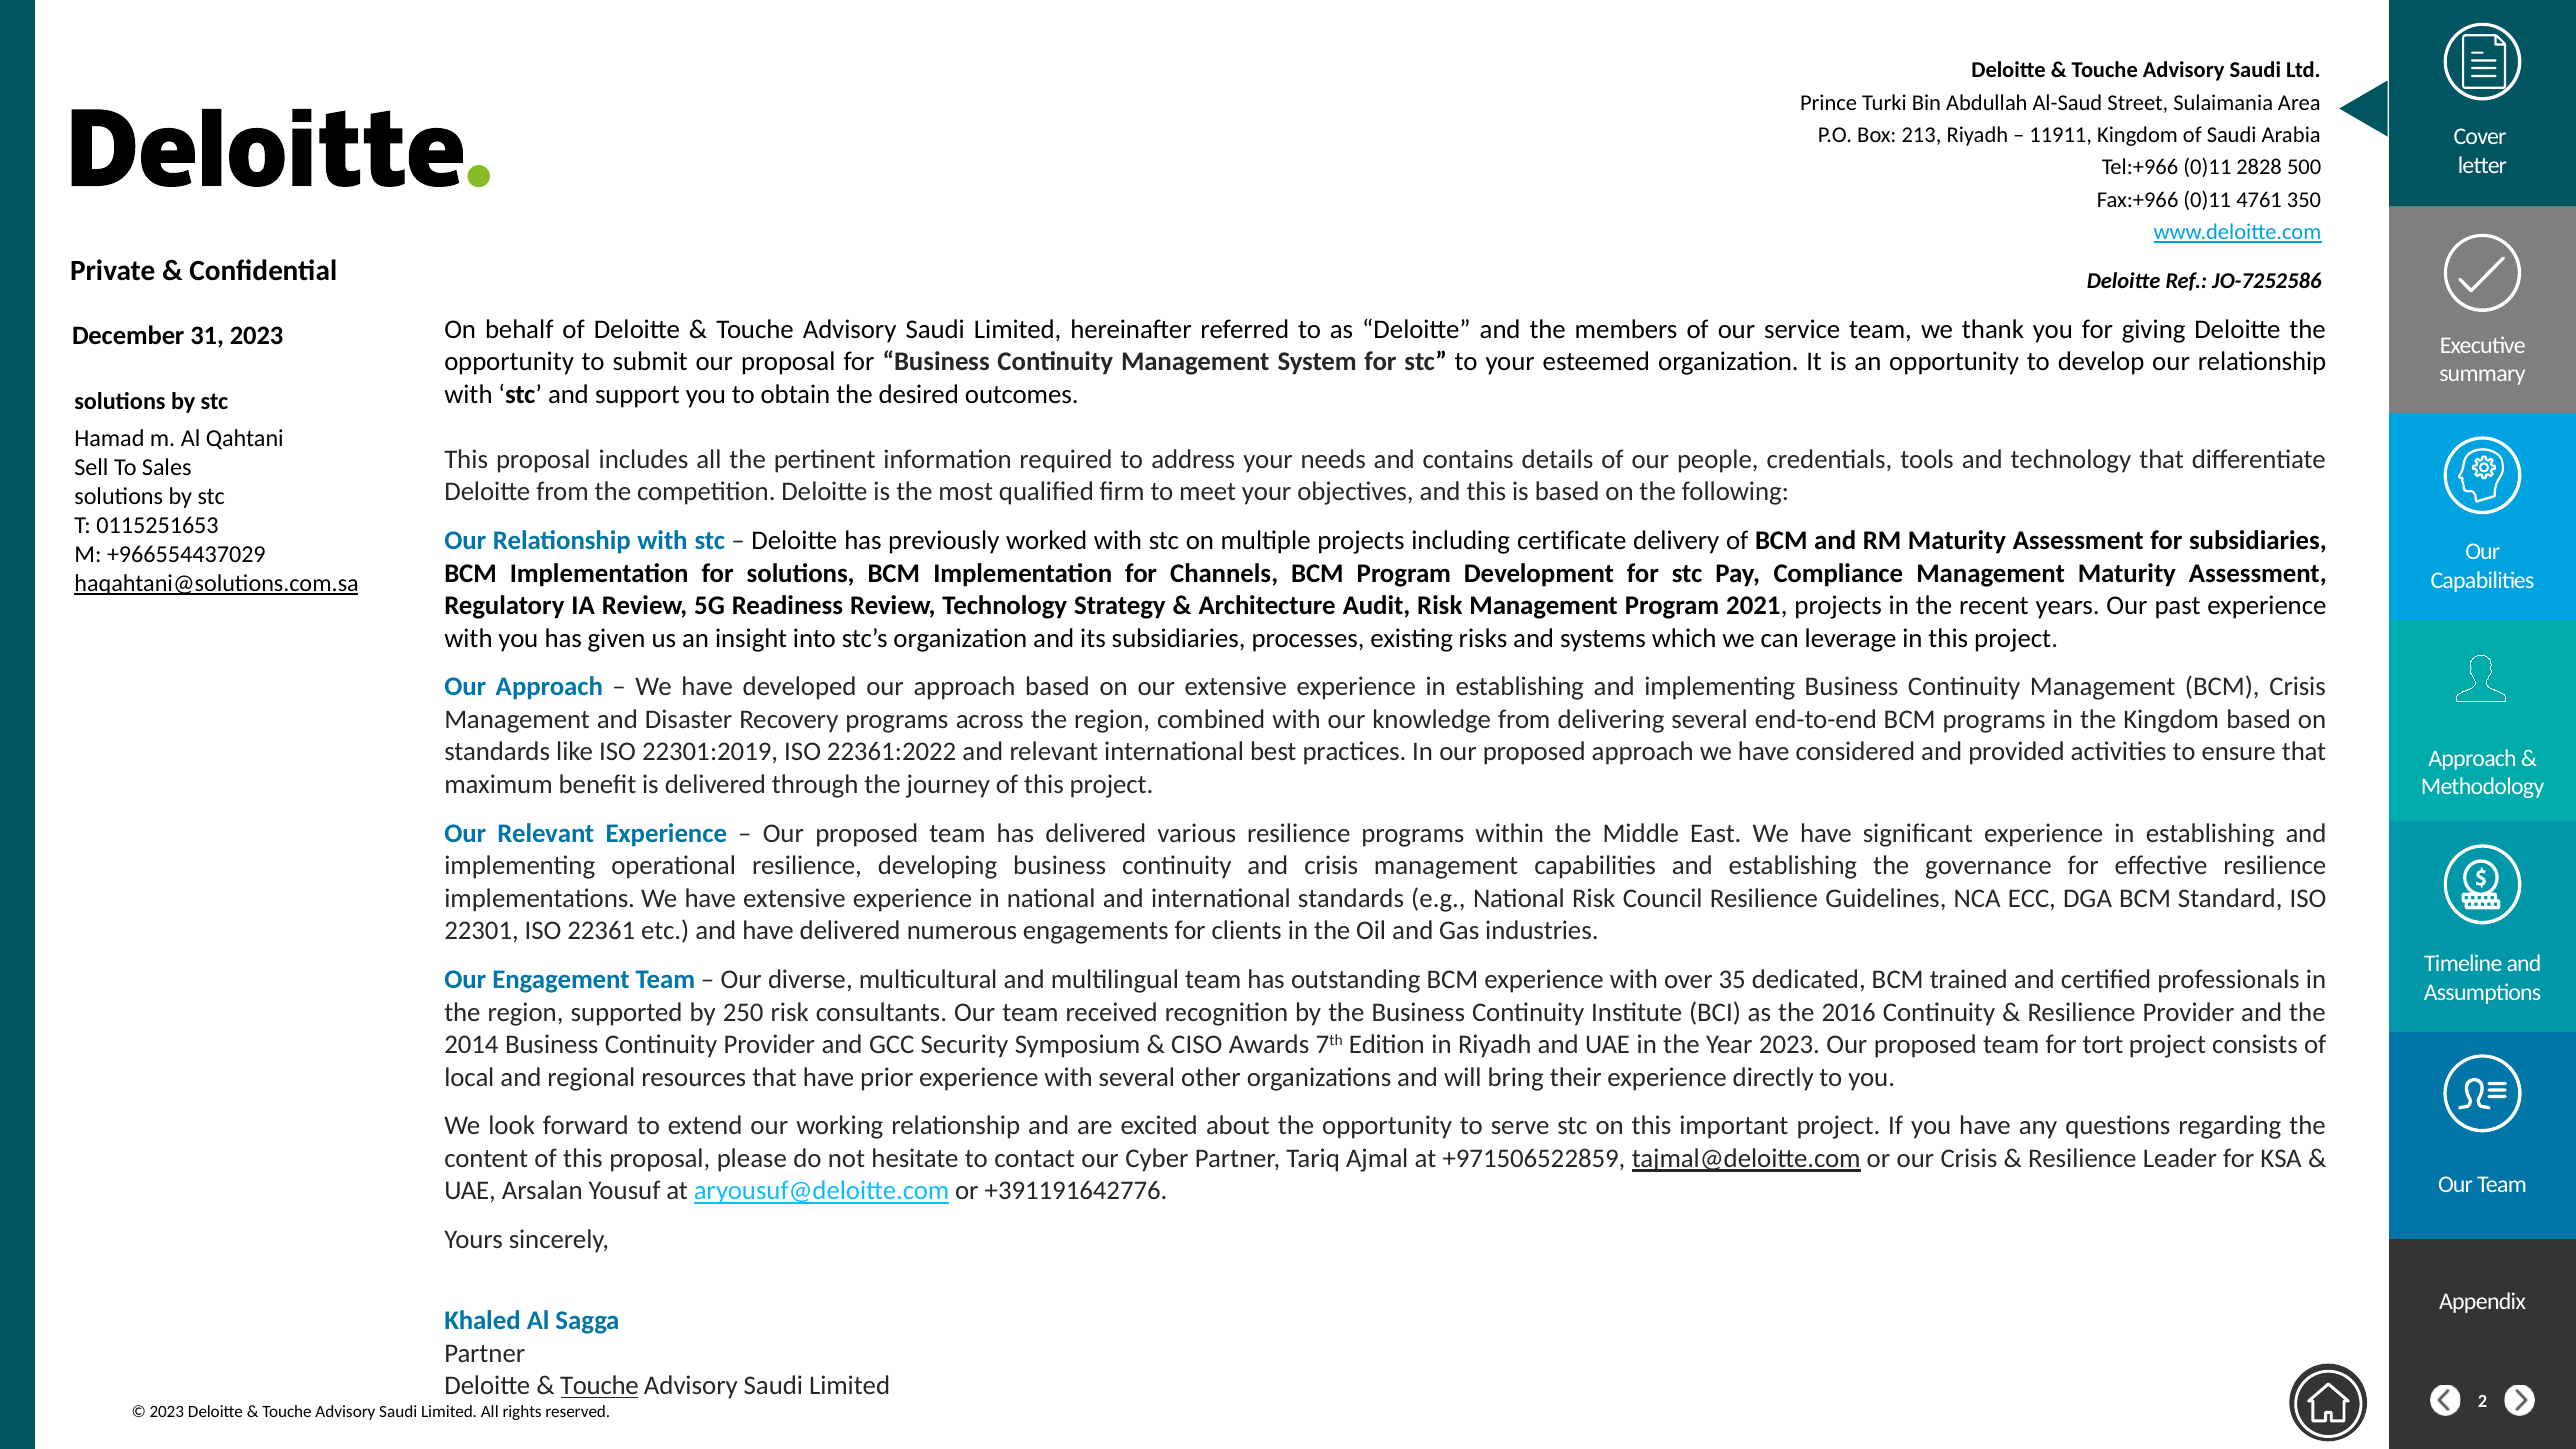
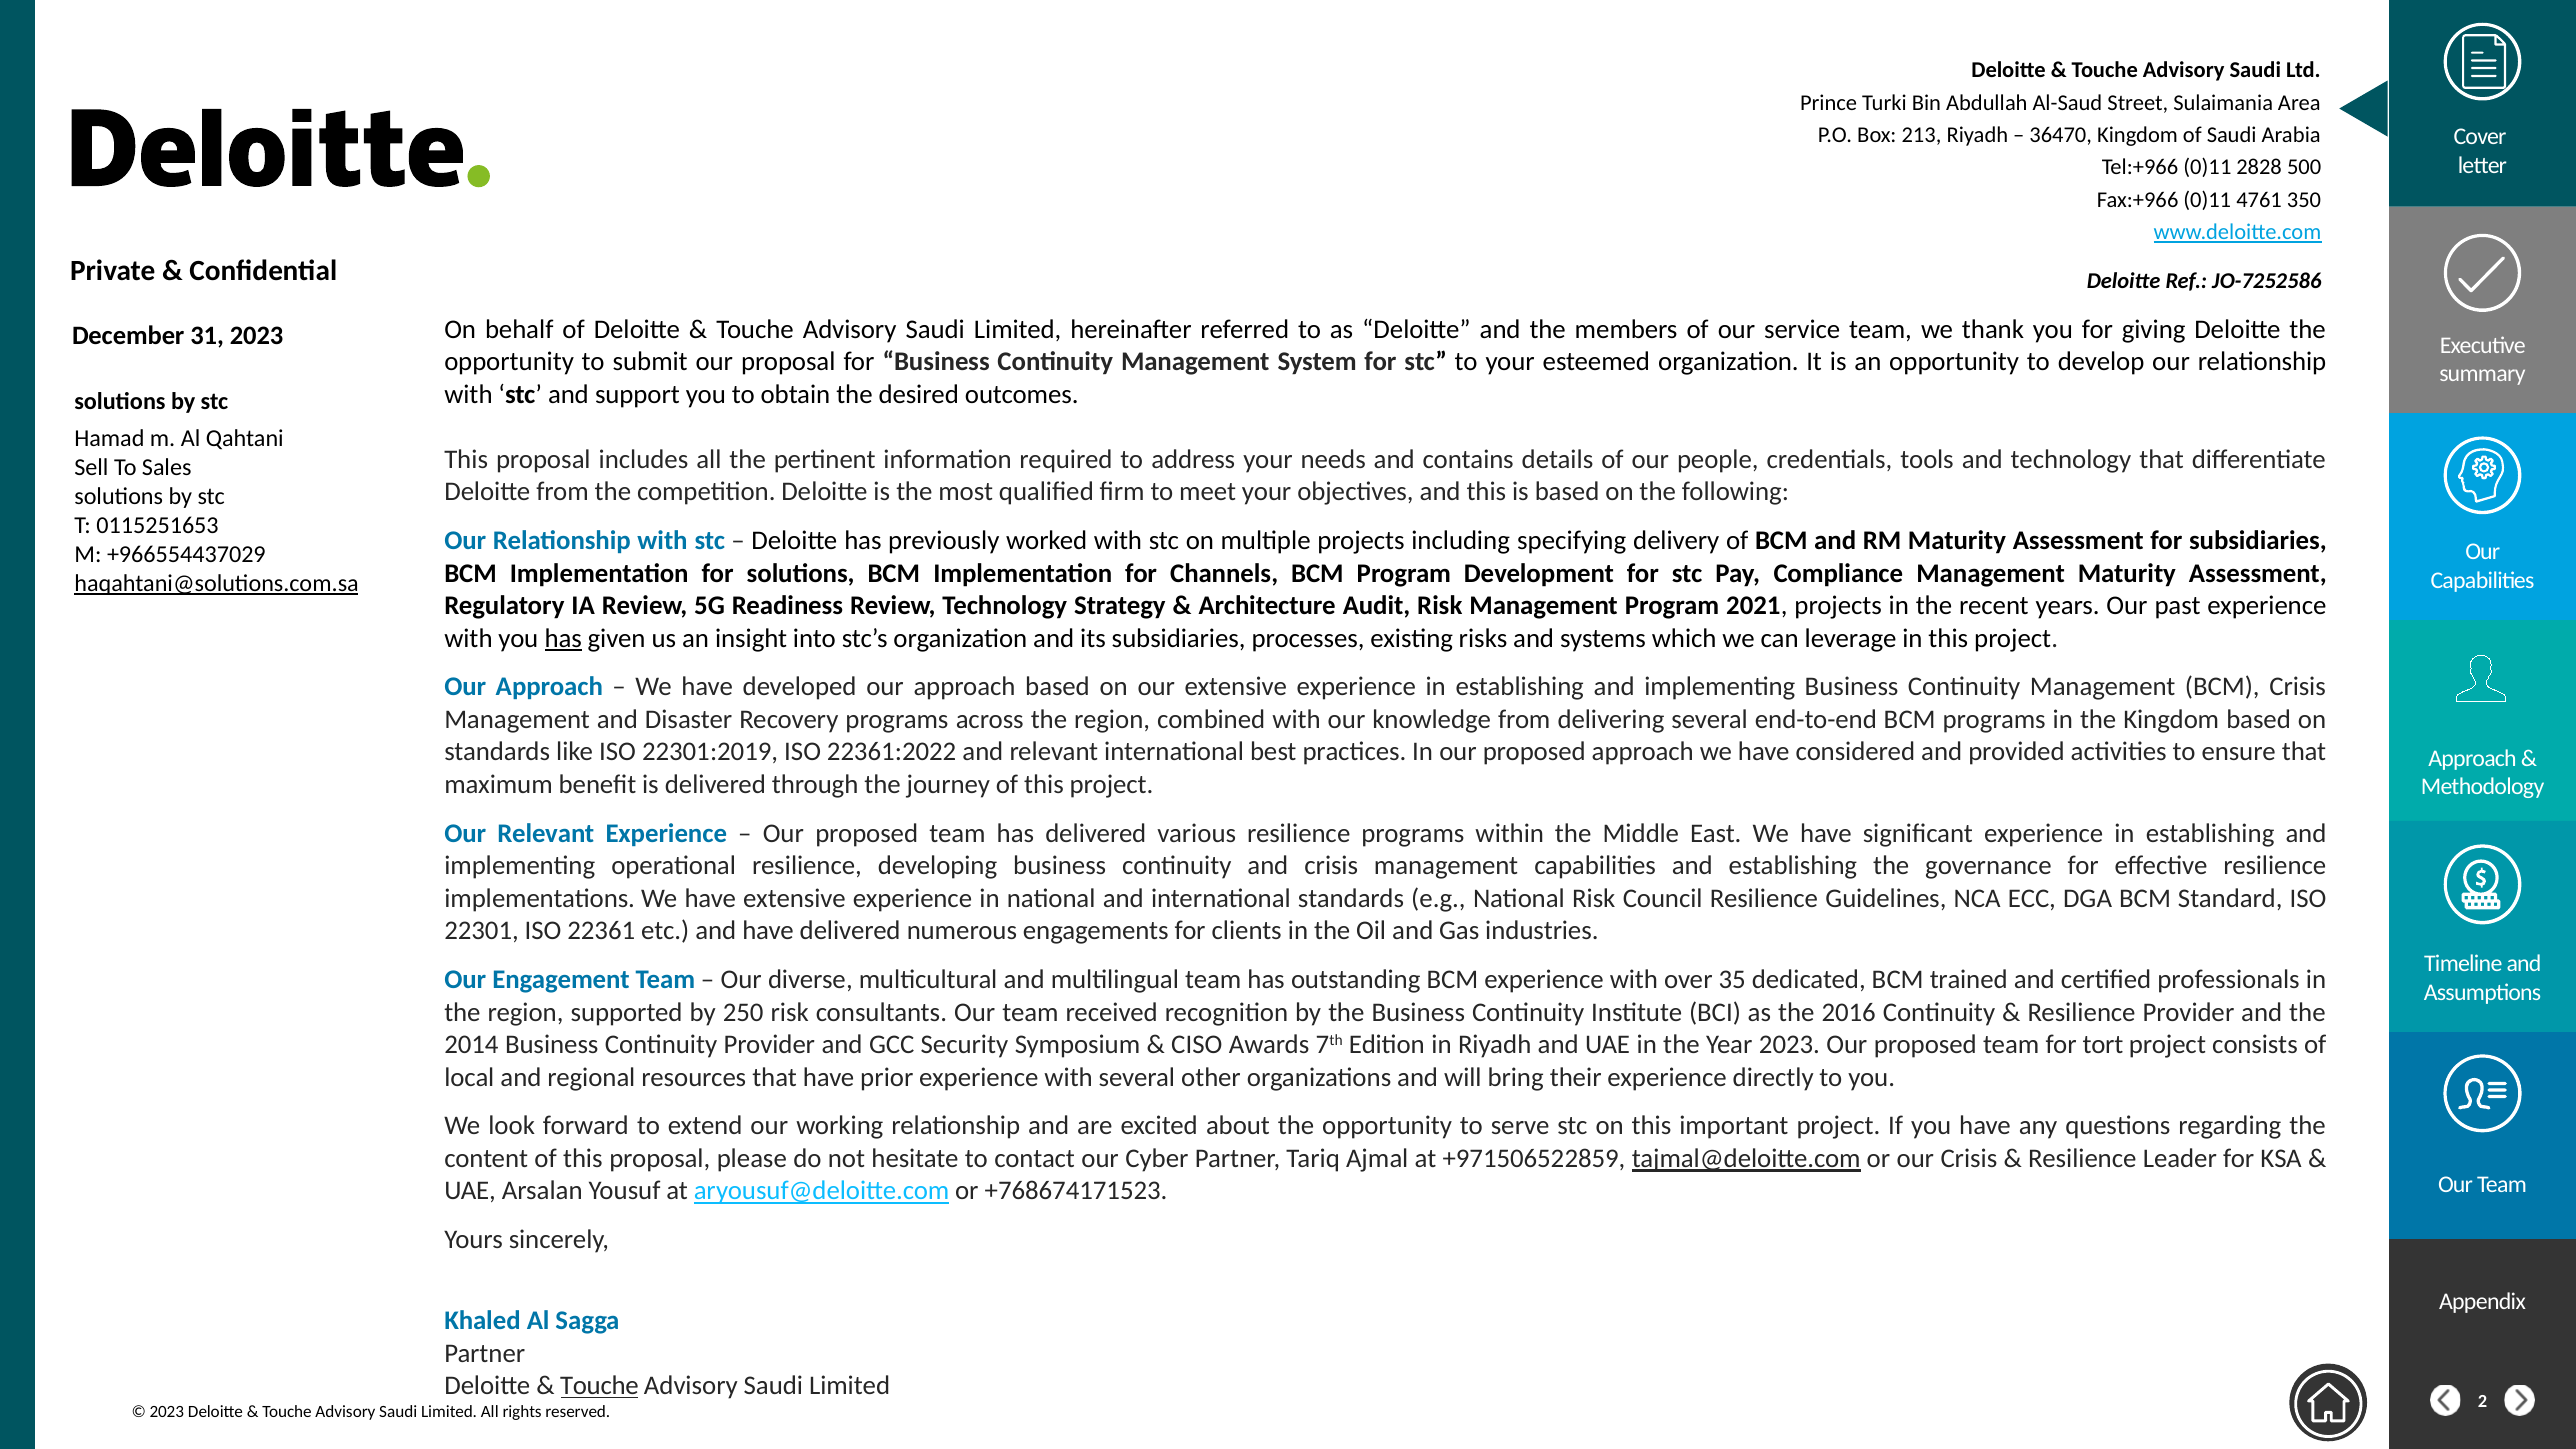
11911: 11911 -> 36470 (2061, 135)
certificate: certificate -> specifying (1572, 541)
has underline: none -> present (563, 638)
+391191642776: +391191642776 -> +768674171523 (1076, 1191)
